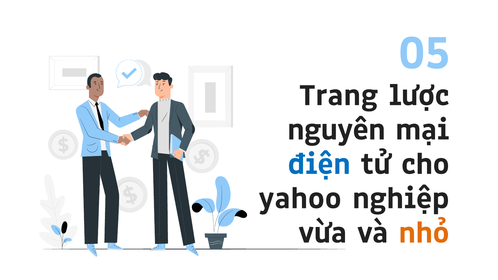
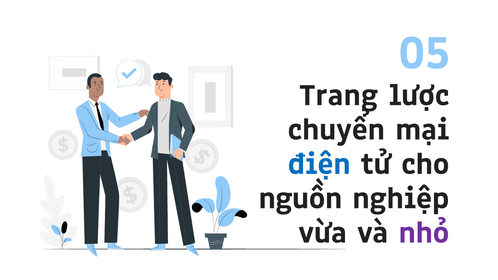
nguyên: nguyên -> chuyển (336, 129)
yahoo: yahoo -> nguồn (300, 198)
nhỏ colour: orange -> purple (424, 232)
